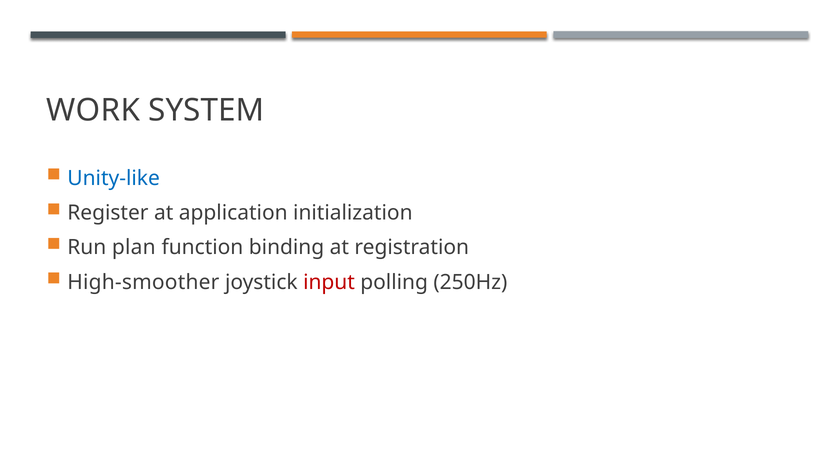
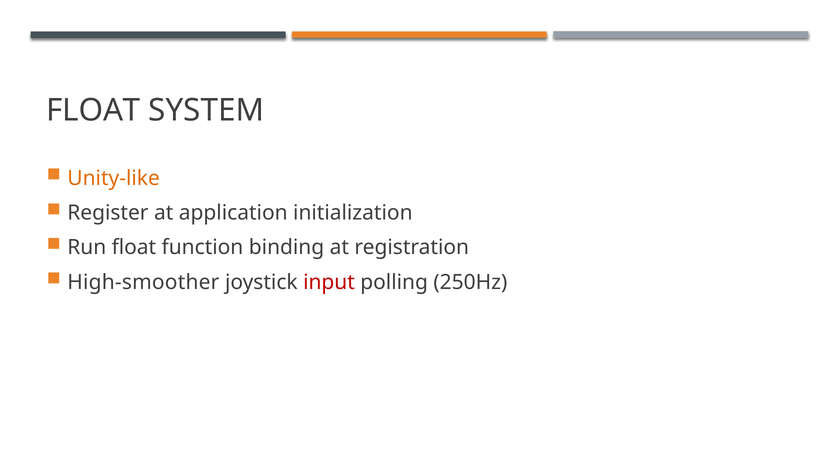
WORK: WORK -> FLOAT (93, 110)
Unity-like colour: blue -> orange (114, 178)
Run plan: plan -> float (134, 247)
